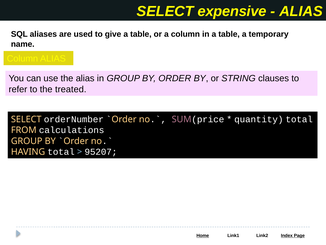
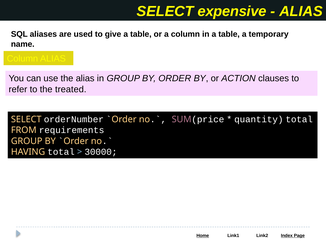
STRING: STRING -> ACTION (239, 78)
calculations: calculations -> requirements (72, 130)
95207: 95207 -> 30000 (101, 152)
